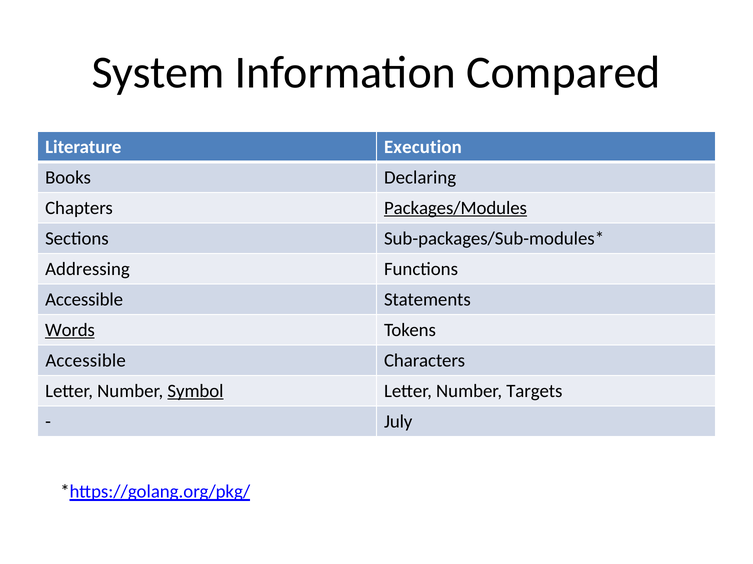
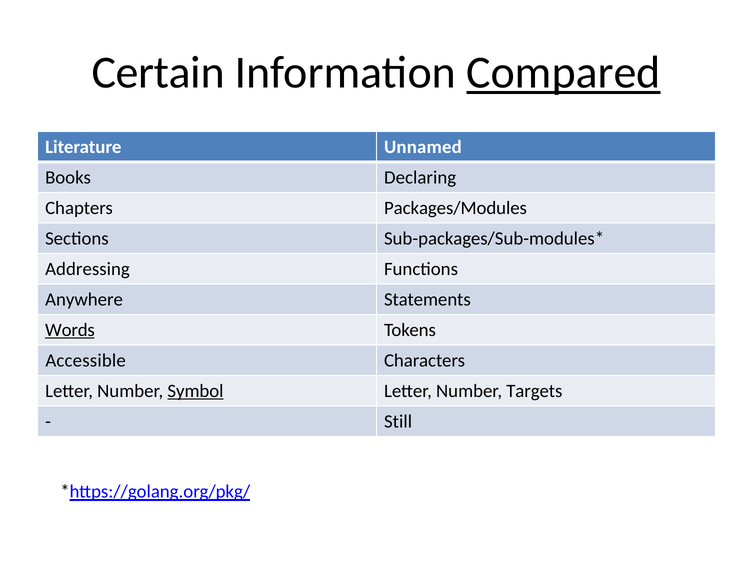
System: System -> Certain (158, 73)
Compared underline: none -> present (563, 73)
Execution: Execution -> Unnamed (423, 147)
Packages/Modules underline: present -> none (456, 208)
Accessible: Accessible -> Anywhere (84, 300)
July: July -> Still (398, 422)
